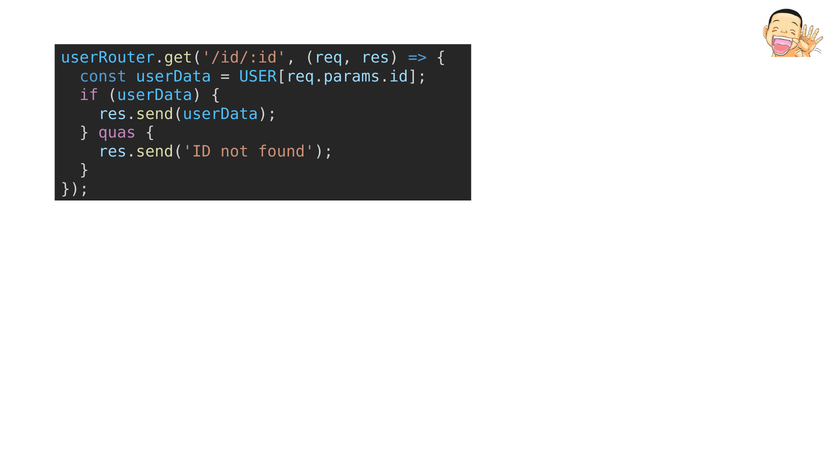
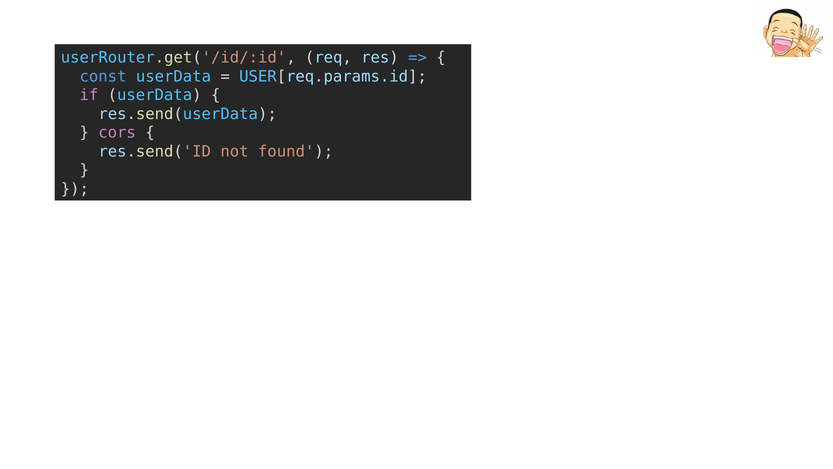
quas: quas -> cors (117, 133)
